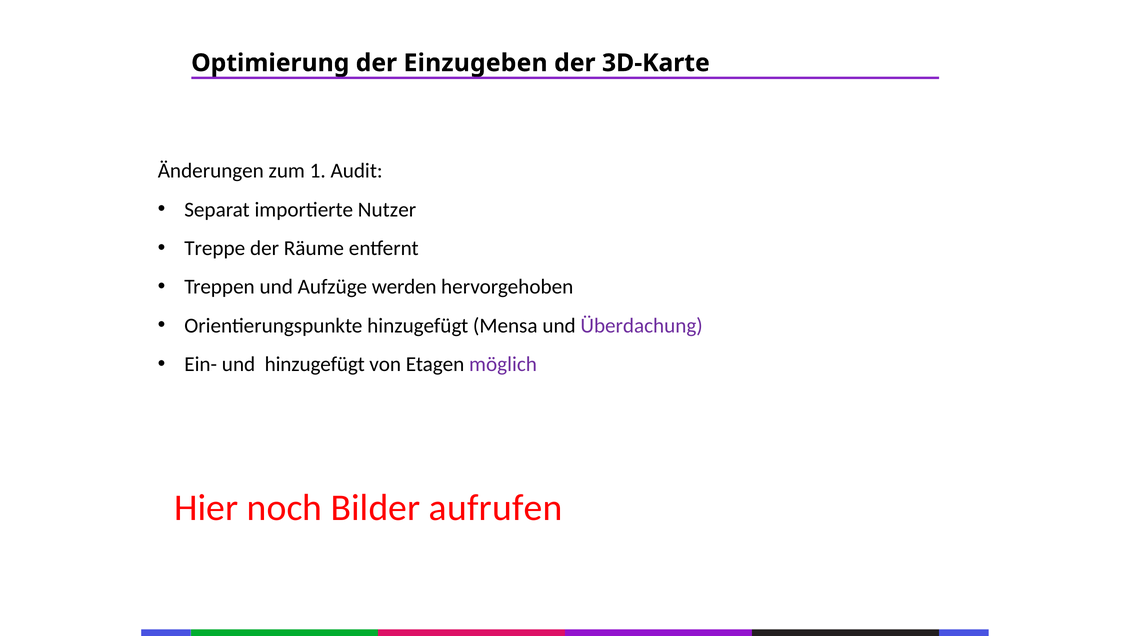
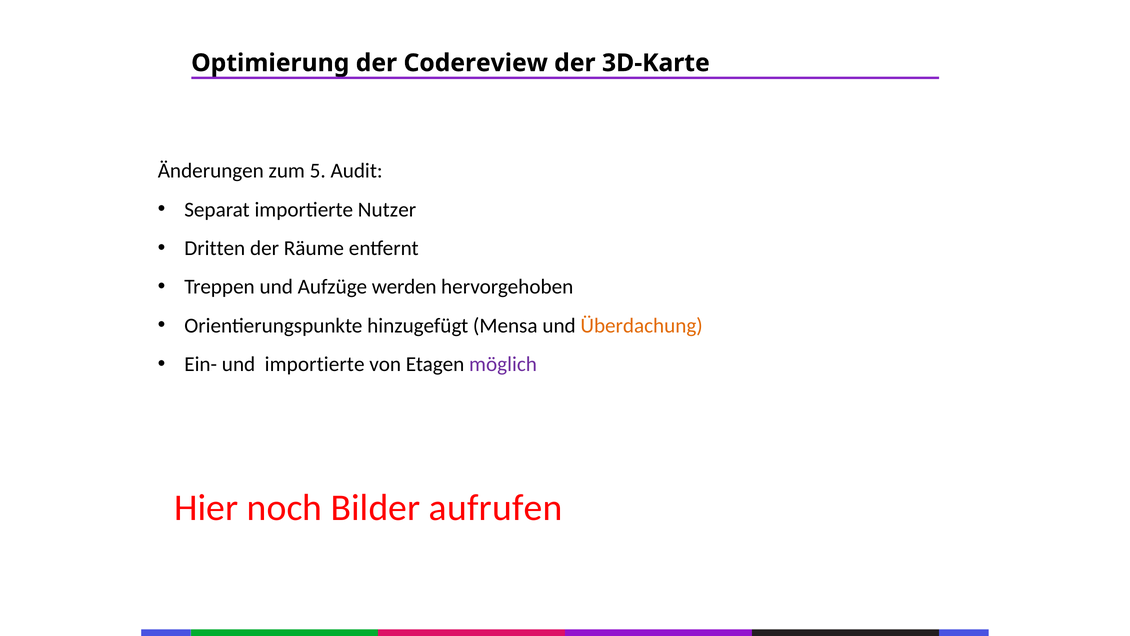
Einzugeben: Einzugeben -> Codereview (476, 63)
1: 1 -> 5 (318, 171)
Treppe: Treppe -> Dritten (215, 248)
Überdachung colour: purple -> orange (642, 325)
und hinzugefügt: hinzugefügt -> importierte (315, 364)
